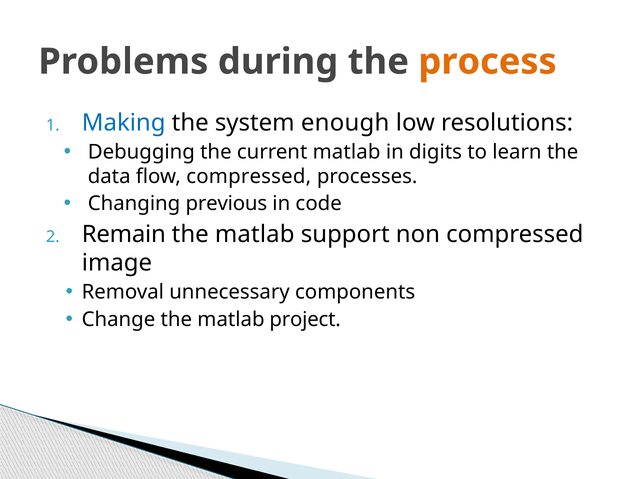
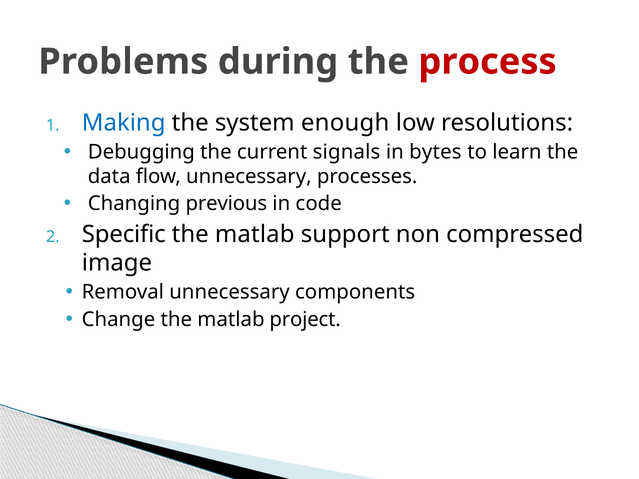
process colour: orange -> red (488, 62)
current matlab: matlab -> signals (347, 152)
digits: digits -> bytes (435, 152)
flow compressed: compressed -> unnecessary (249, 176)
Remain: Remain -> Specific (124, 234)
